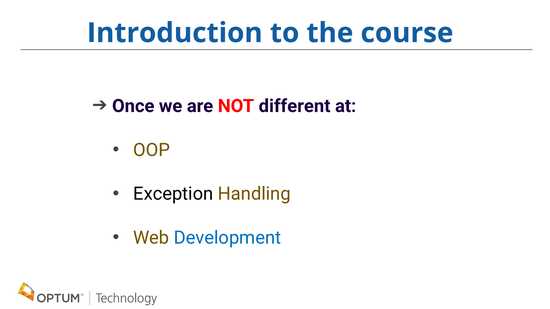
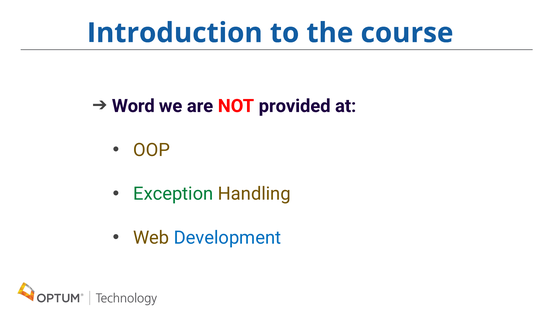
Once: Once -> Word (133, 106)
different: different -> provided (295, 106)
Exception colour: black -> green (173, 194)
